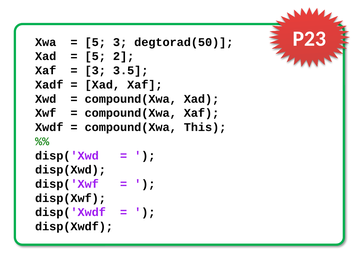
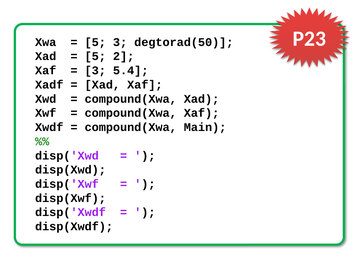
3.5: 3.5 -> 5.4 (131, 70)
This: This -> Main (205, 127)
